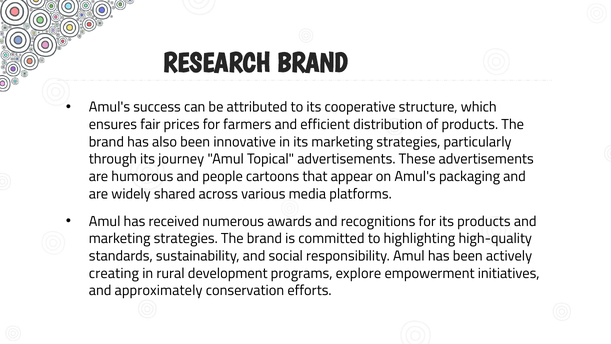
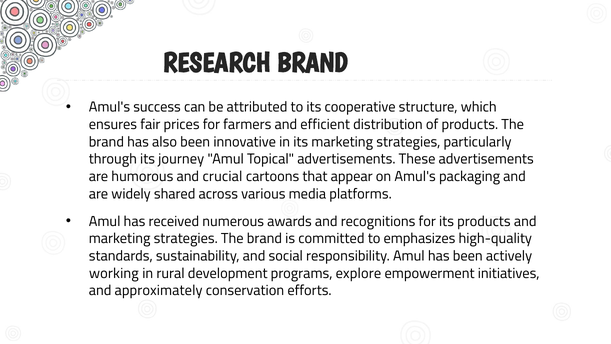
people: people -> crucial (222, 176)
highlighting: highlighting -> emphasizes (419, 238)
creating: creating -> working (114, 273)
